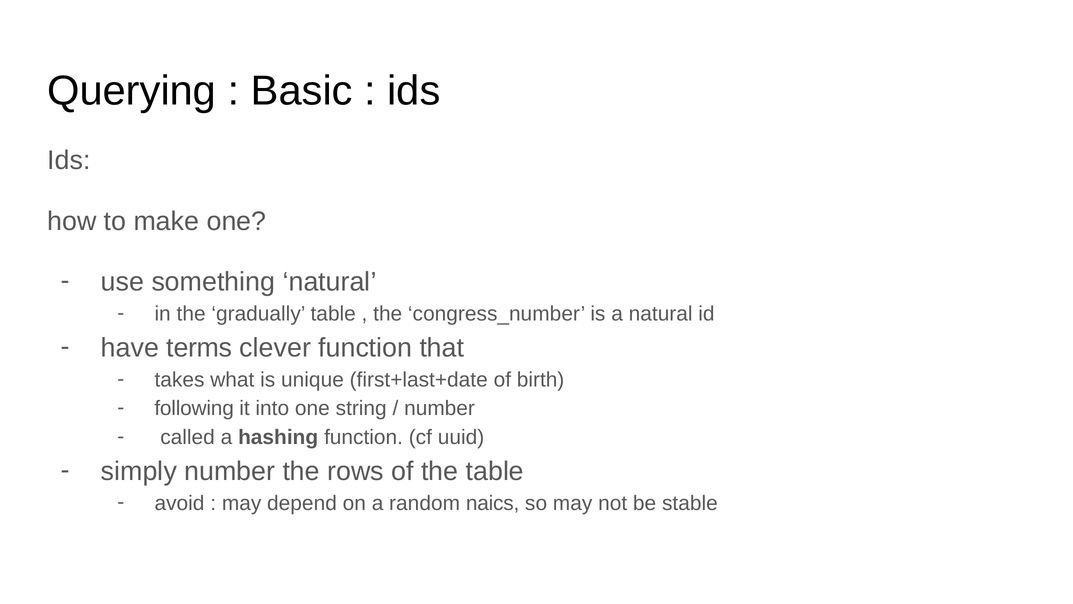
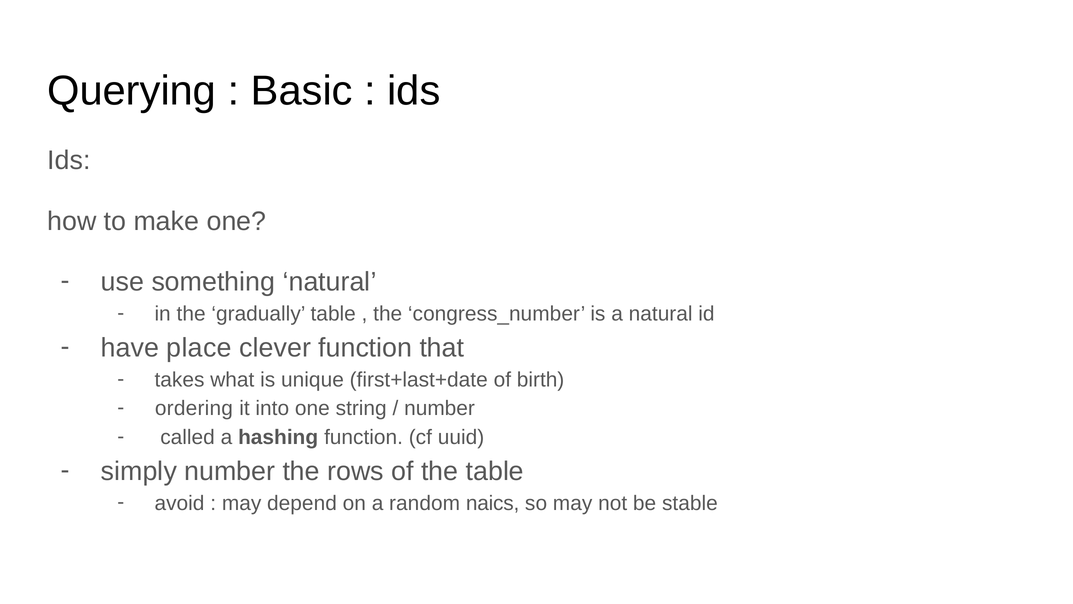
terms: terms -> place (199, 348)
following: following -> ordering (194, 408)
